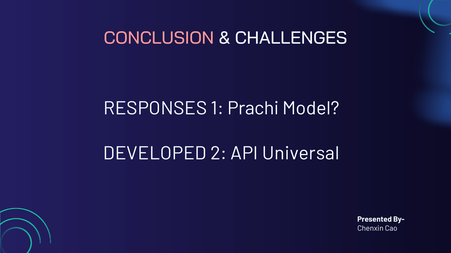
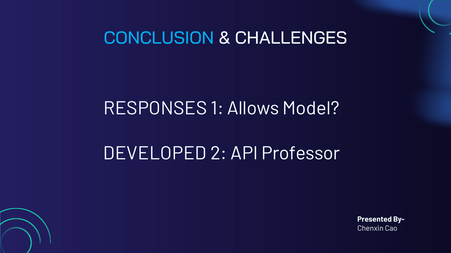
CONCLUSION colour: pink -> light blue (159, 38)
Prachi: Prachi -> Allows (253, 109)
Universal: Universal -> Professor (301, 154)
